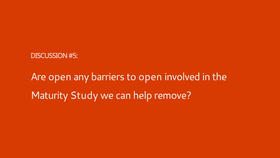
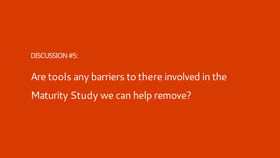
Are open: open -> tools (60, 77)
to open: open -> there (150, 77)
